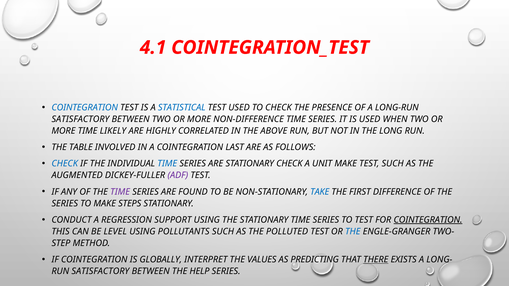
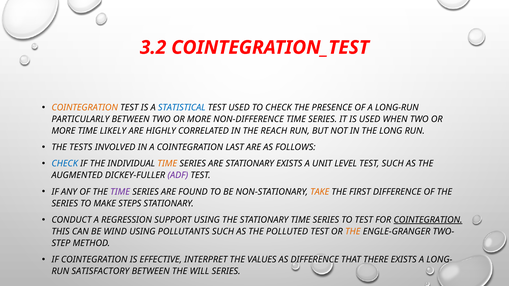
4.1: 4.1 -> 3.2 (153, 48)
COINTEGRATION colour: blue -> orange (85, 108)
SATISFACTORY: SATISFACTORY -> PARTICULARLY (80, 119)
ABOVE: ABOVE -> REACH (274, 131)
TABLE: TABLE -> TESTS (81, 147)
TIME colour: blue -> orange (167, 164)
STATIONARY CHECK: CHECK -> EXISTS (289, 164)
UNIT MAKE: MAKE -> LEVEL (346, 164)
TAKE colour: blue -> orange (320, 192)
LEVEL: LEVEL -> WIND (115, 232)
THE colour: blue -> orange (353, 232)
GLOBALLY: GLOBALLY -> EFFECTIVE (161, 260)
AS PREDICTING: PREDICTING -> DIFFERENCE (315, 260)
THERE underline: present -> none (376, 260)
HELP: HELP -> WILL (199, 272)
